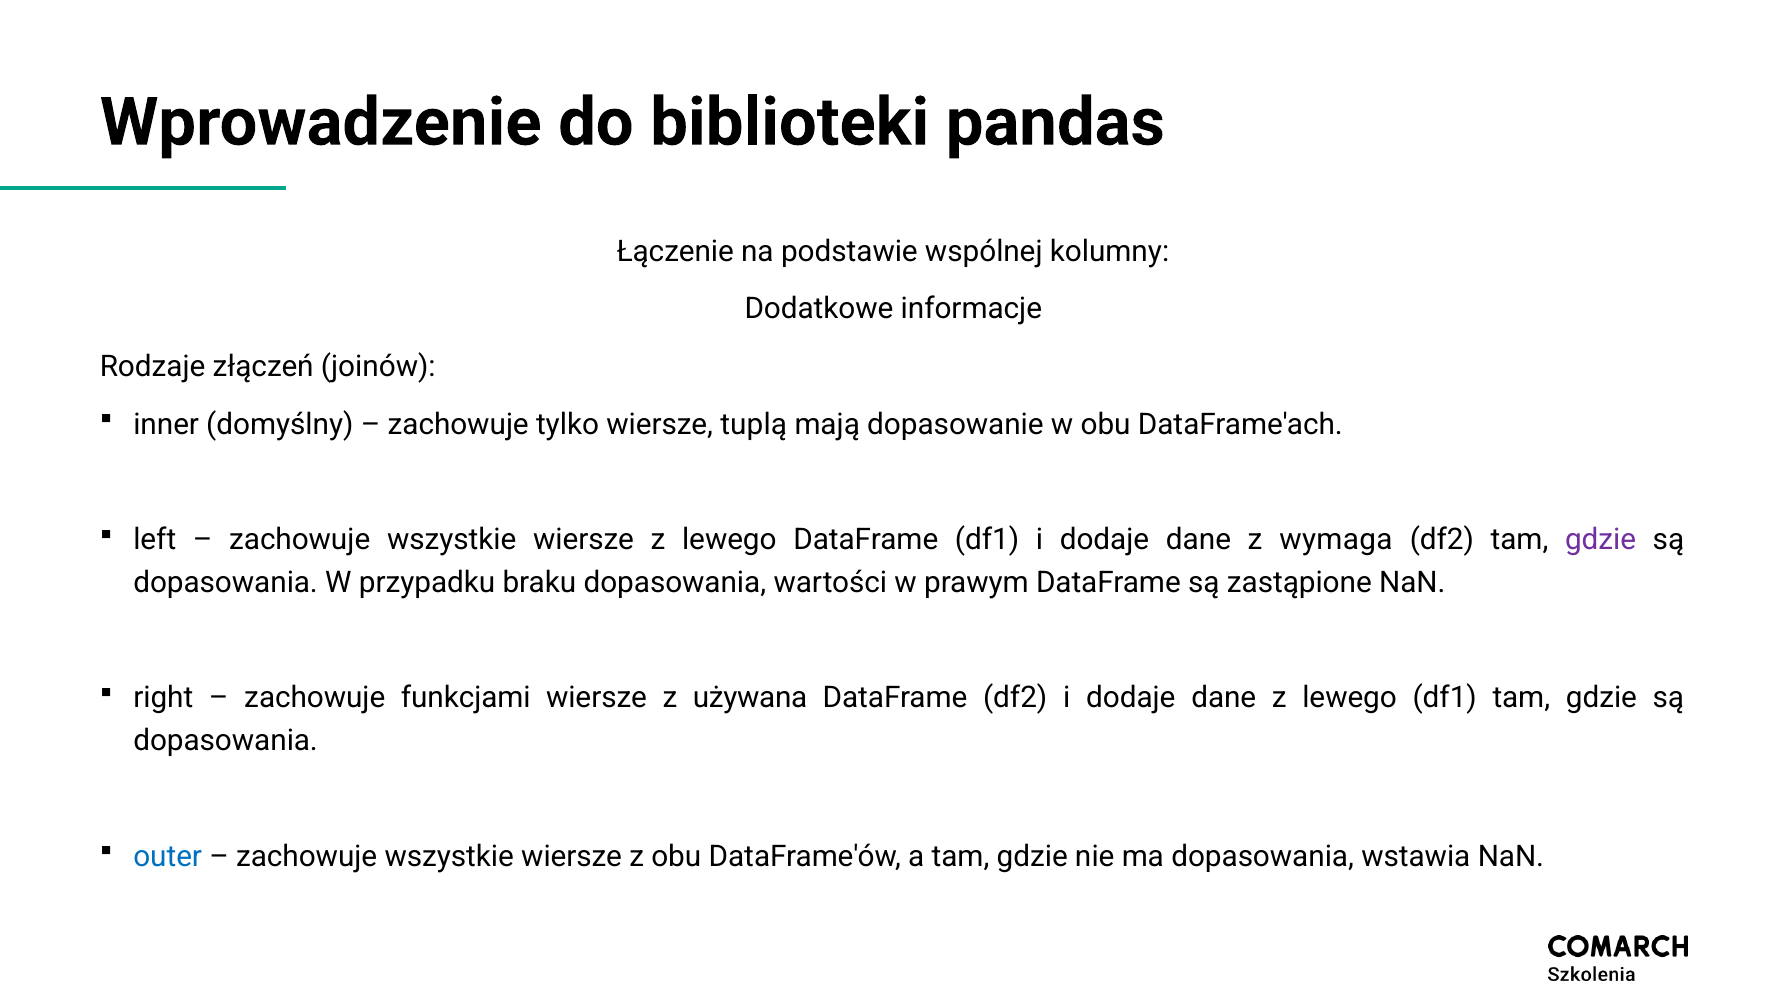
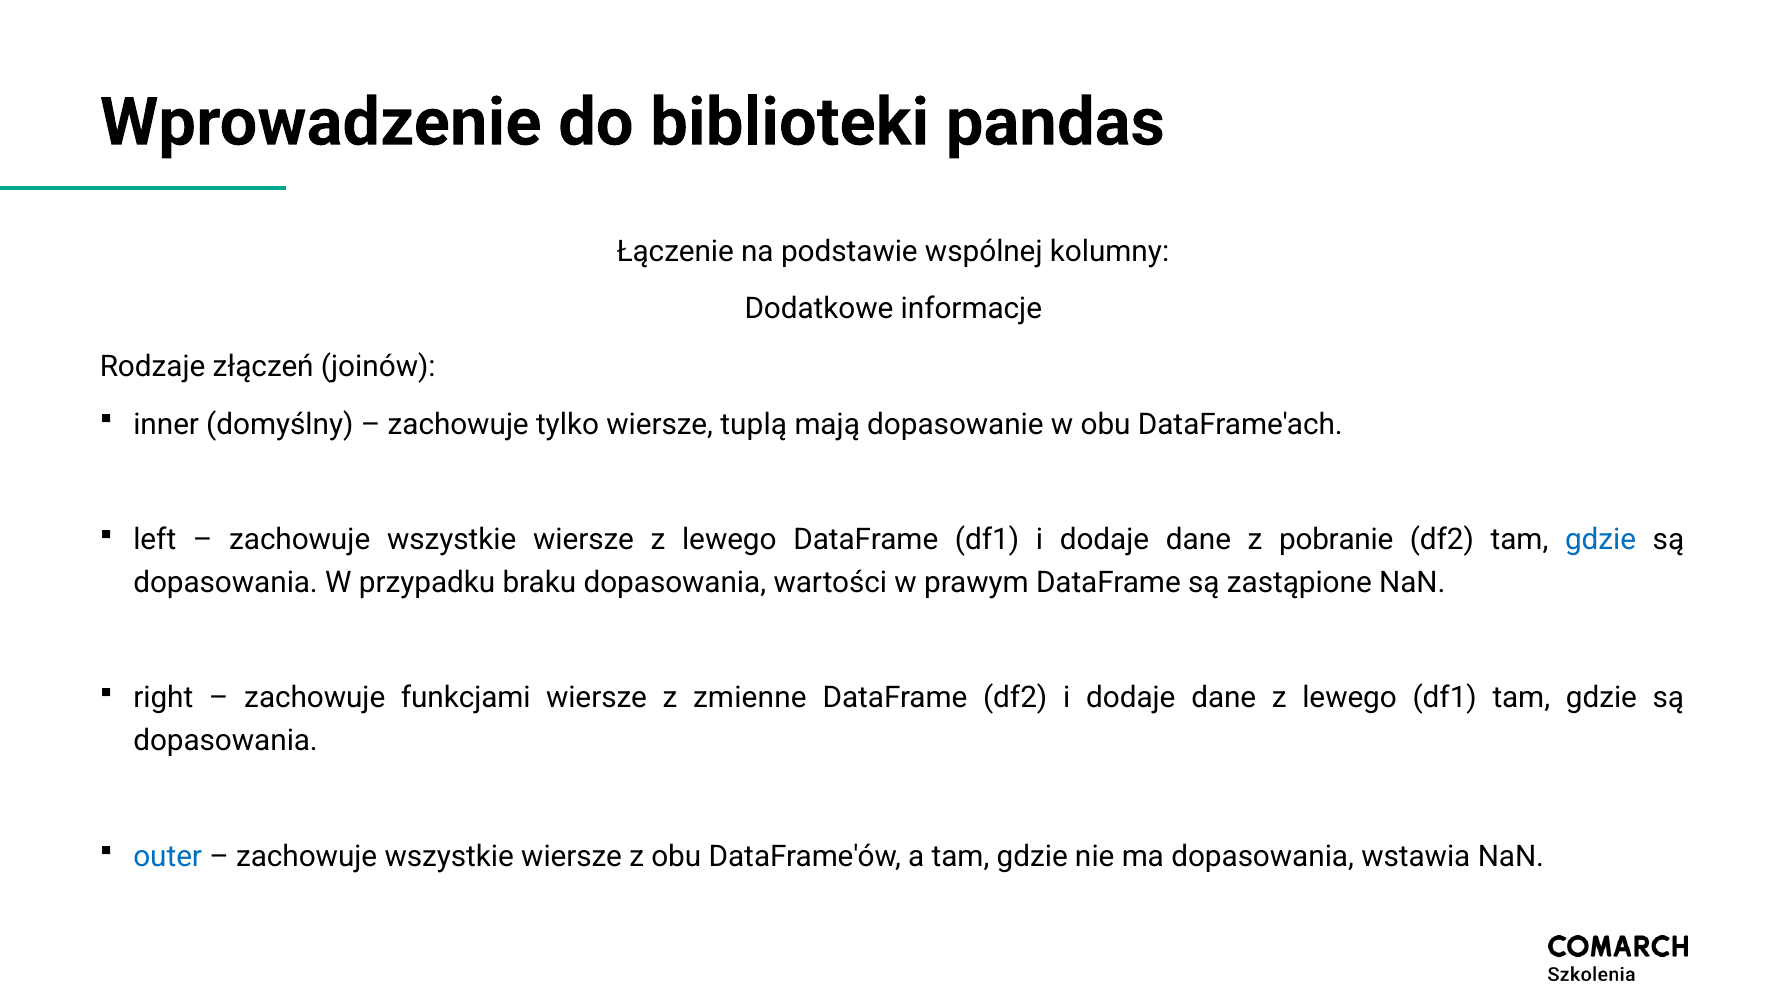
wymaga: wymaga -> pobranie (1336, 540)
gdzie colour: purple -> blue (1601, 540)
używana: używana -> zmienne (750, 698)
